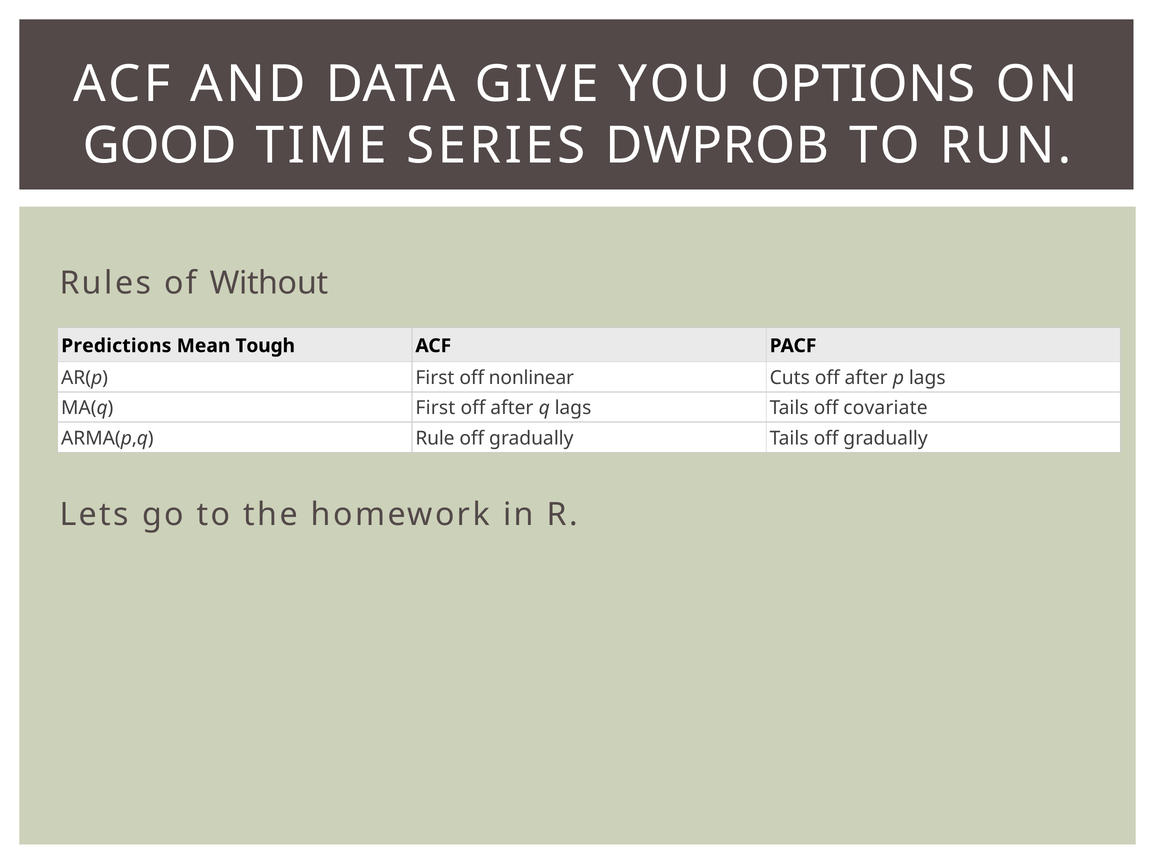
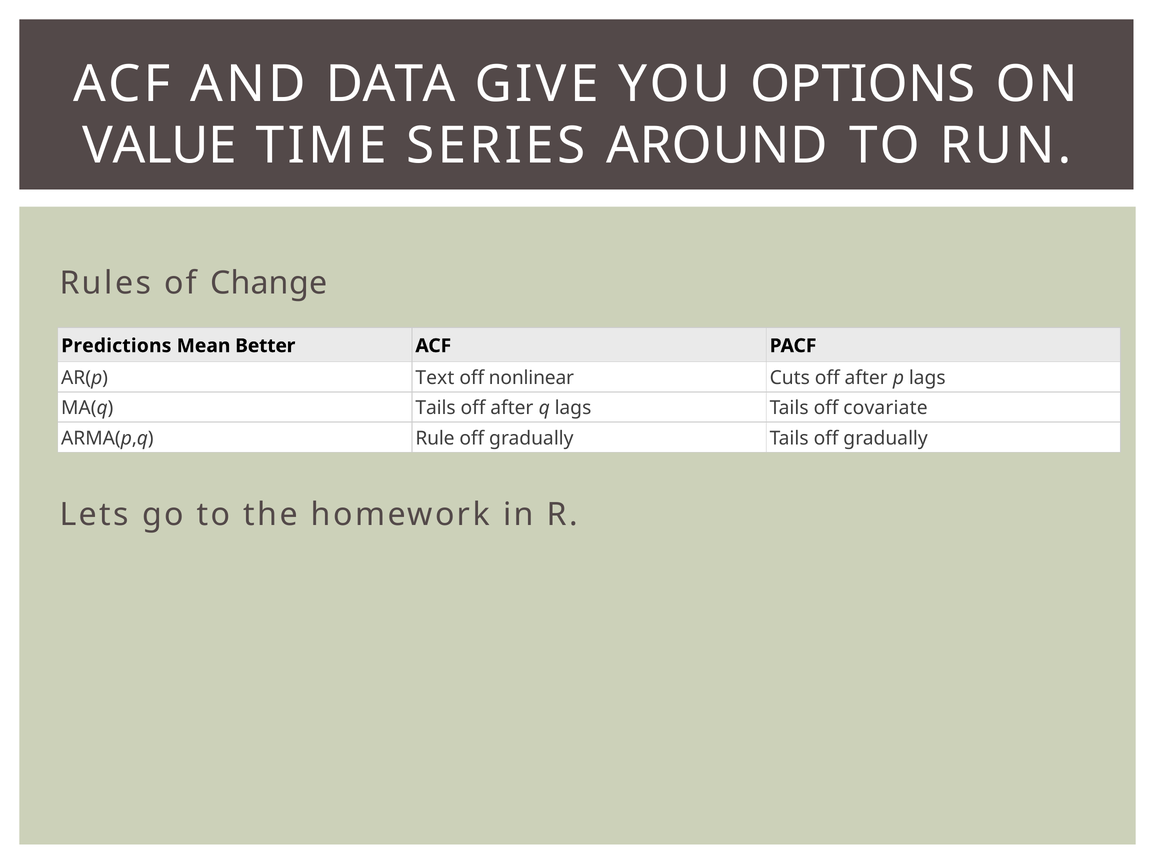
GOOD: GOOD -> VALUE (160, 146)
DWPROB: DWPROB -> AROUND (717, 146)
Without: Without -> Change (269, 283)
Tough: Tough -> Better (265, 346)
AR(p First: First -> Text (435, 378)
MA(q First: First -> Tails (436, 408)
